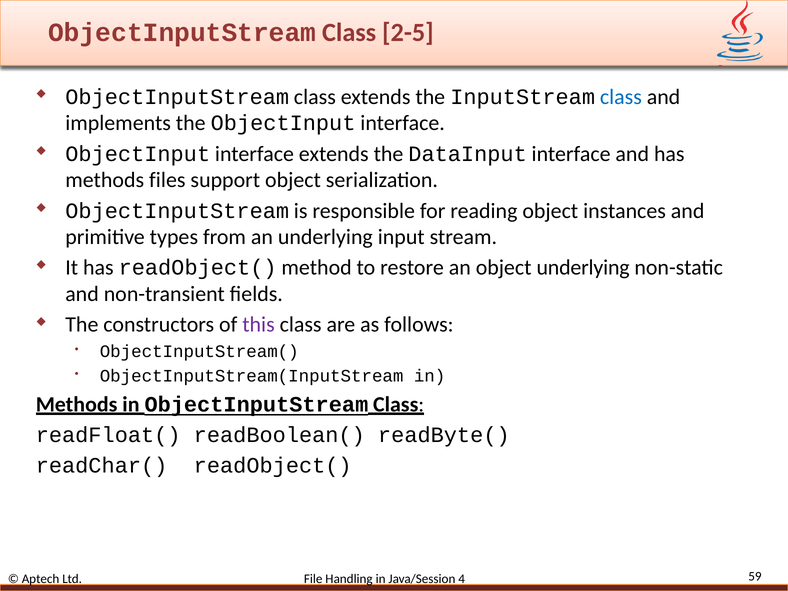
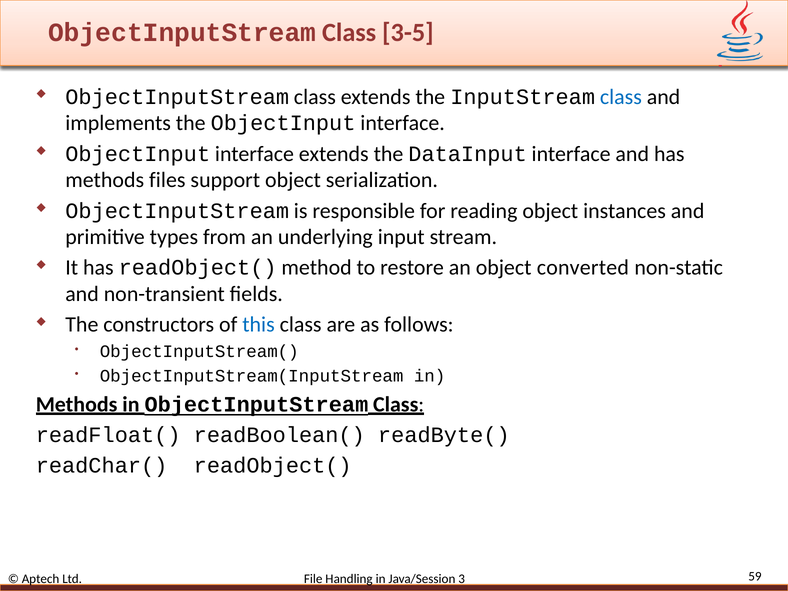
2-5: 2-5 -> 3-5 (408, 33)
object underlying: underlying -> converted (583, 268)
this colour: purple -> blue (258, 325)
4: 4 -> 3 (462, 579)
